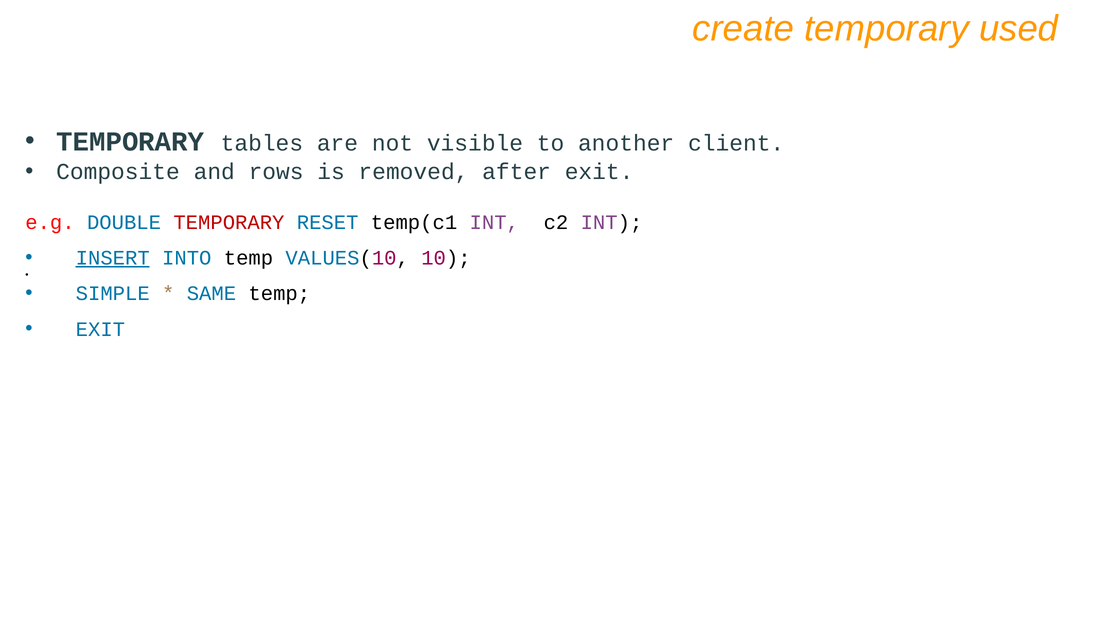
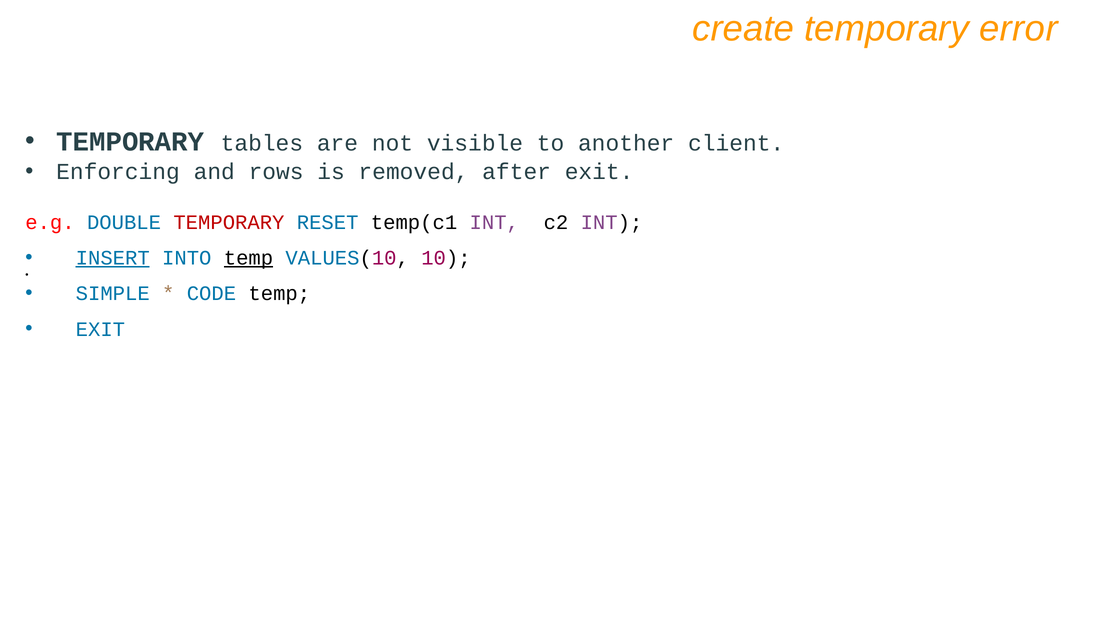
used: used -> error (1018, 29)
Composite: Composite -> Enforcing (118, 172)
temp underline: none -> present (248, 258)
SAME: SAME -> CODE (211, 294)
